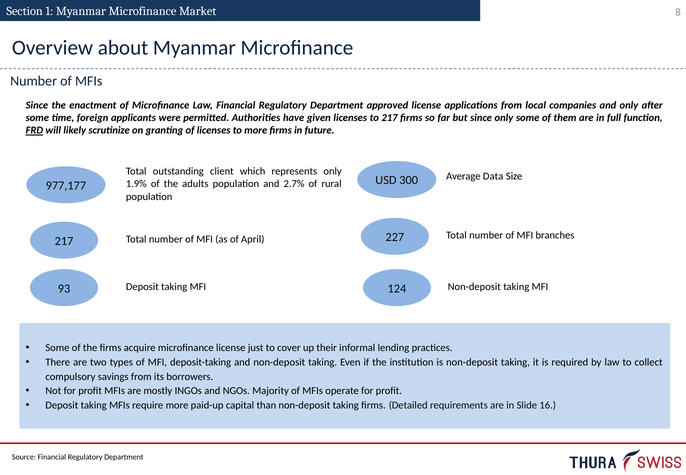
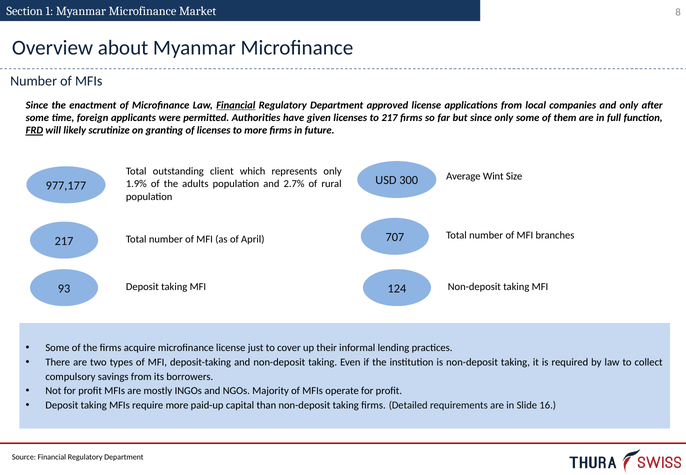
Financial underline: none -> present (236, 105)
Data: Data -> Wint (493, 176)
227: 227 -> 707 (395, 237)
